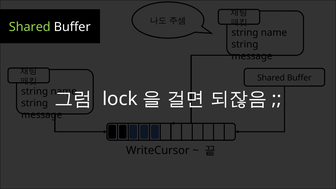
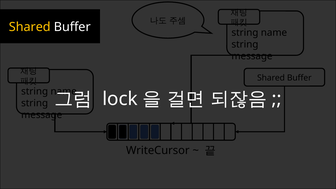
Shared colour: light green -> yellow (30, 27)
